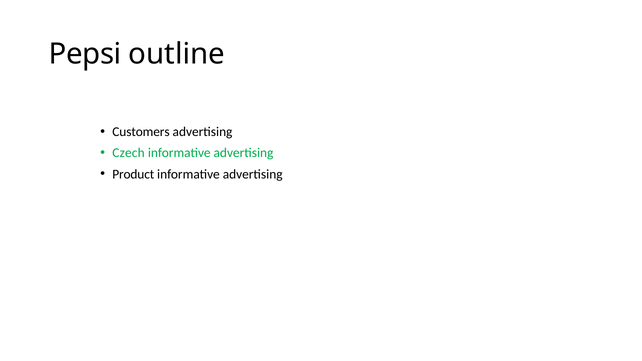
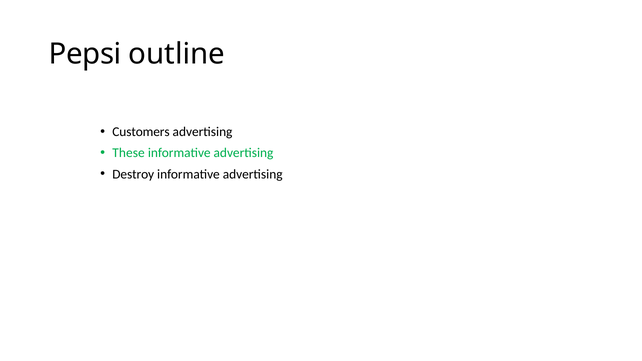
Czech: Czech -> These (129, 153)
Product: Product -> Destroy (133, 174)
